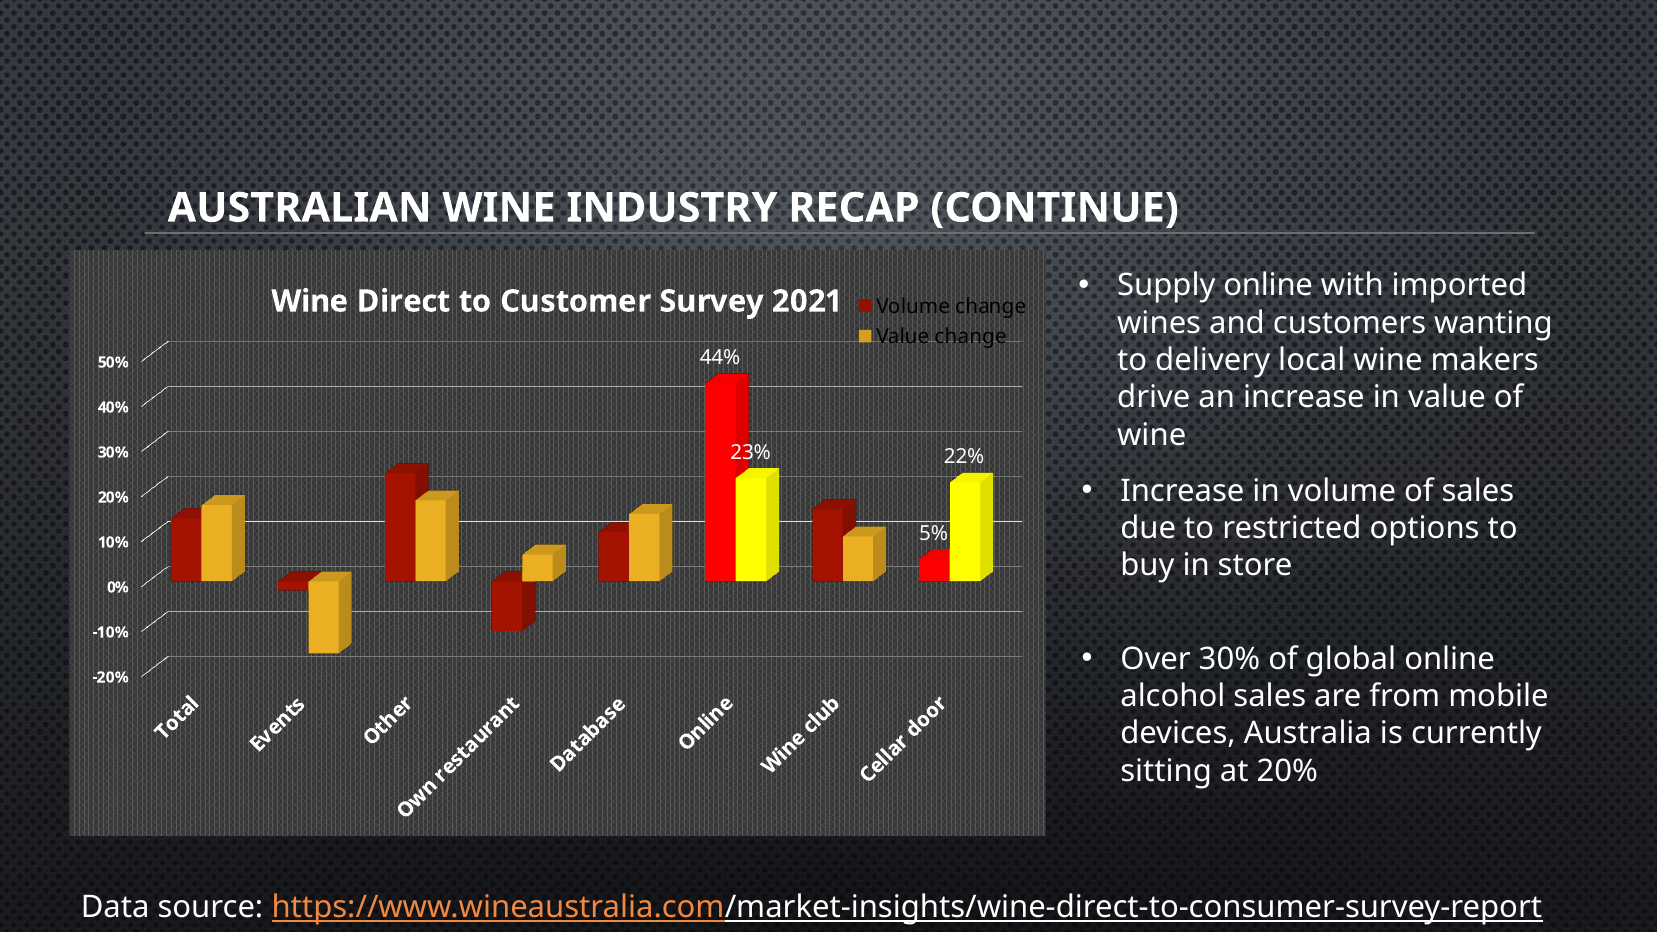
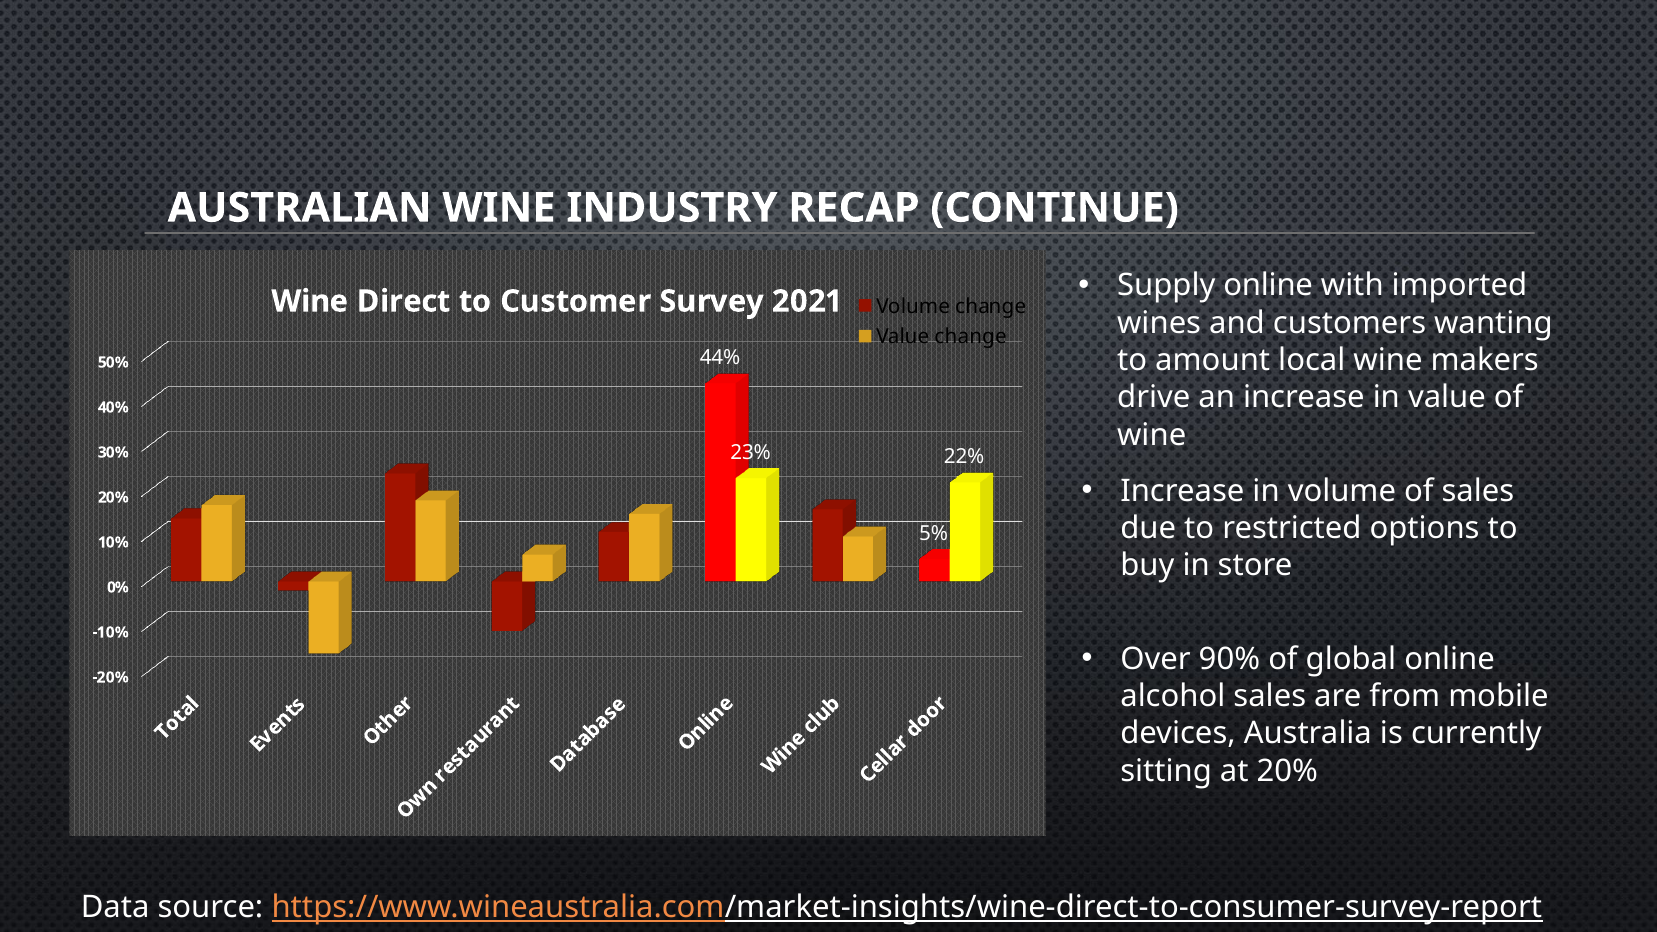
delivery: delivery -> amount (1213, 360)
Over 30%: 30% -> 90% (1229, 659)
